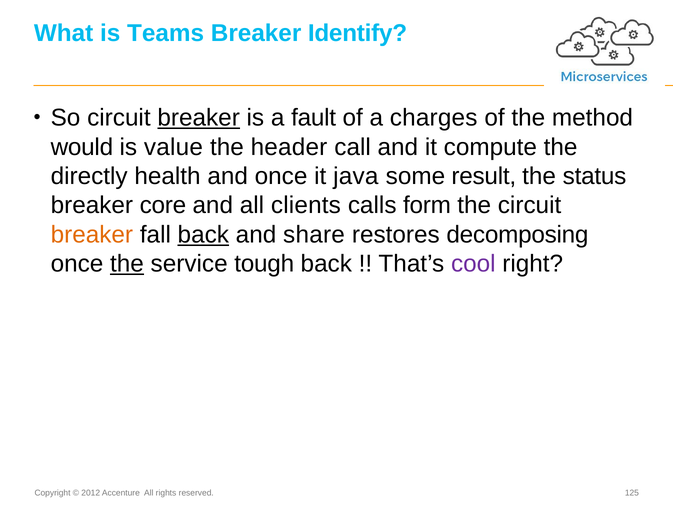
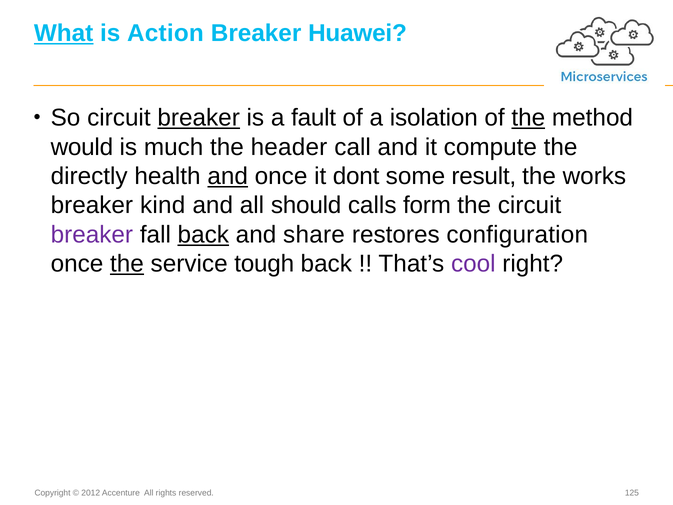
What underline: none -> present (64, 33)
Teams: Teams -> Action (165, 33)
Identify: Identify -> Huawei (357, 33)
charges: charges -> isolation (434, 118)
the underline: none -> present (528, 118)
value: value -> much (174, 147)
and underline: none -> present (228, 176)
java: java -> dont (356, 176)
status: status -> works (594, 176)
core: core -> kind (163, 205)
clients: clients -> should (306, 205)
breaker colour: orange -> purple (92, 235)
decomposing: decomposing -> configuration (517, 235)
